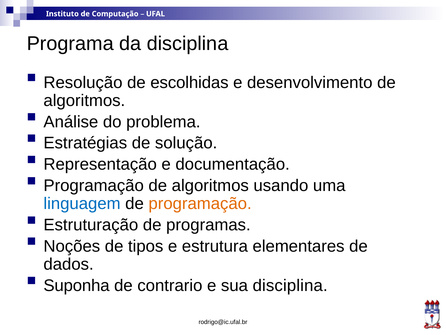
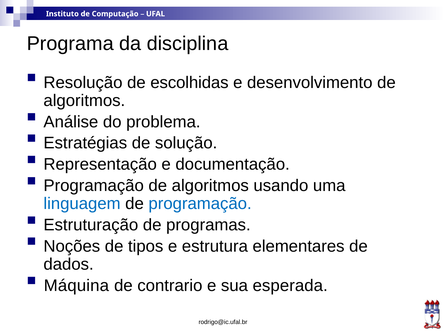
programação colour: orange -> blue (200, 203)
Suponha: Suponha -> Máquina (76, 285)
sua disciplina: disciplina -> esperada (290, 285)
